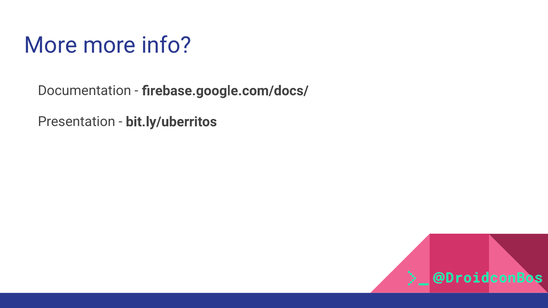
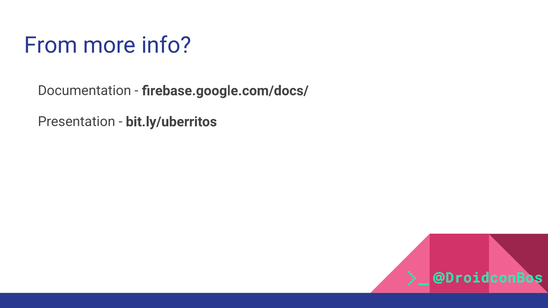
More: More -> From (51, 45)
